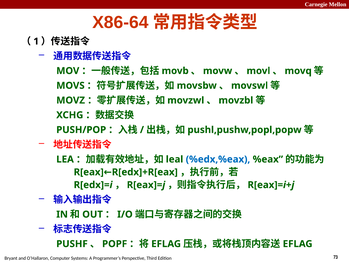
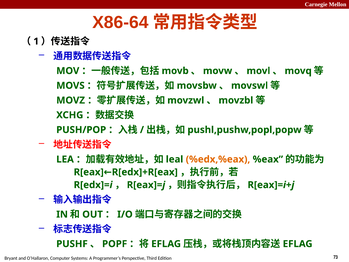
%edx,%eax colour: blue -> orange (218, 159)
